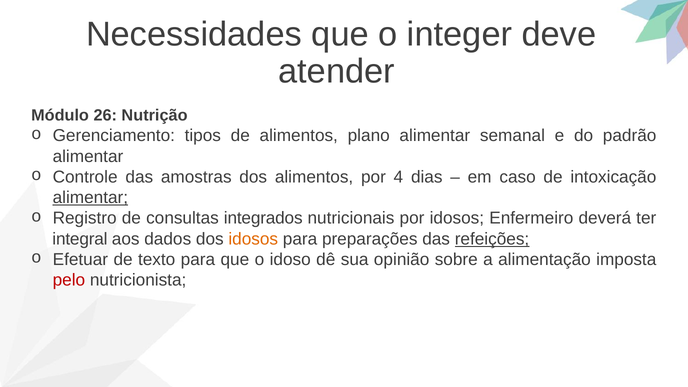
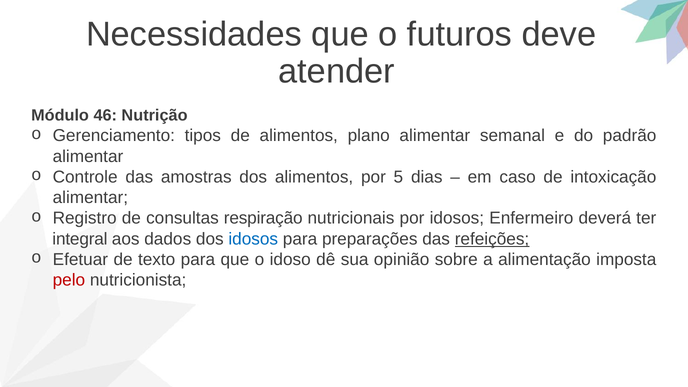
integer: integer -> futuros (460, 34)
26: 26 -> 46 (105, 116)
4: 4 -> 5 (398, 177)
alimentar underline: present -> none (90, 198)
integrados: integrados -> respiração (263, 218)
idosos colour: orange -> blue (253, 239)
